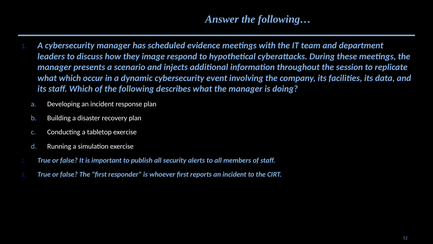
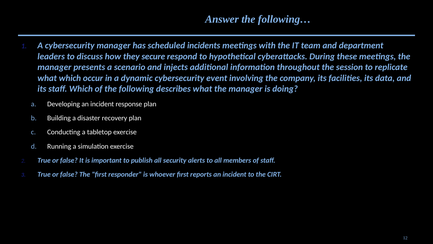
evidence: evidence -> incidents (204, 46)
image: image -> secure (153, 56)
